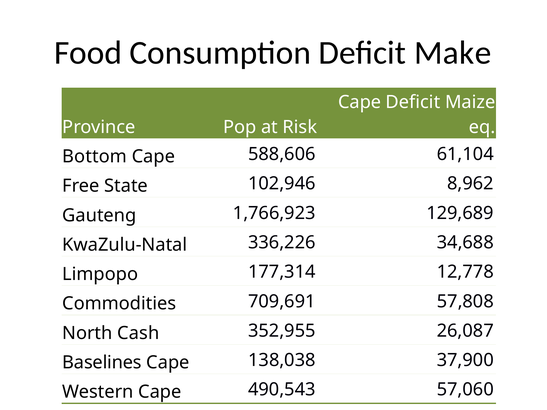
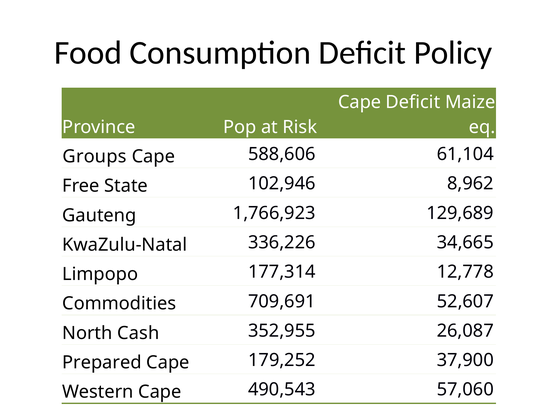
Make: Make -> Policy (453, 53)
Bottom: Bottom -> Groups (95, 157)
34,688: 34,688 -> 34,665 (465, 243)
57,808: 57,808 -> 52,607 (465, 302)
Baselines: Baselines -> Prepared (102, 363)
138,038: 138,038 -> 179,252 (282, 360)
